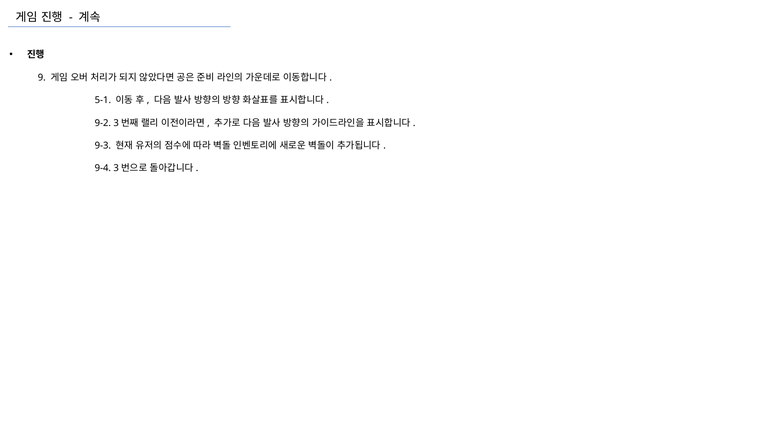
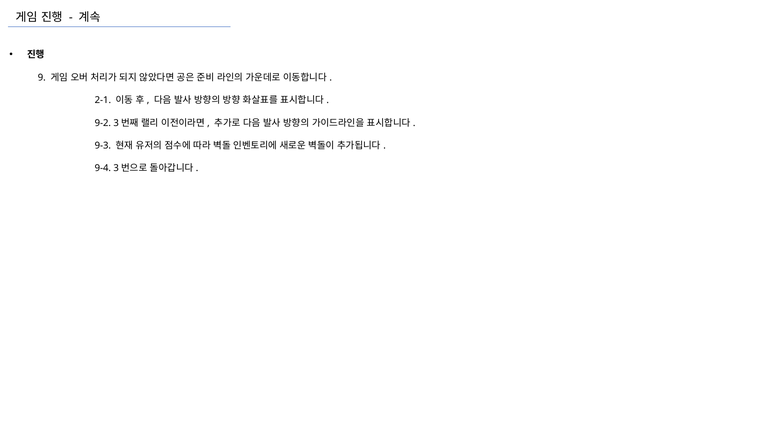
5-1: 5-1 -> 2-1 (103, 100)
